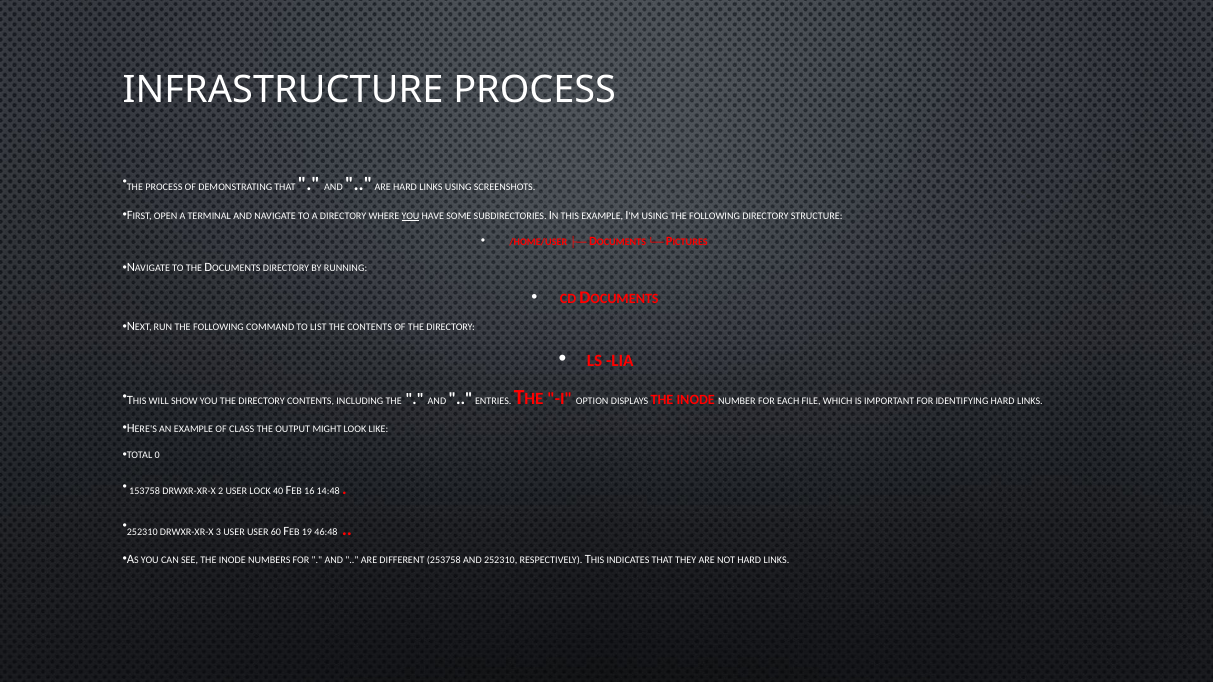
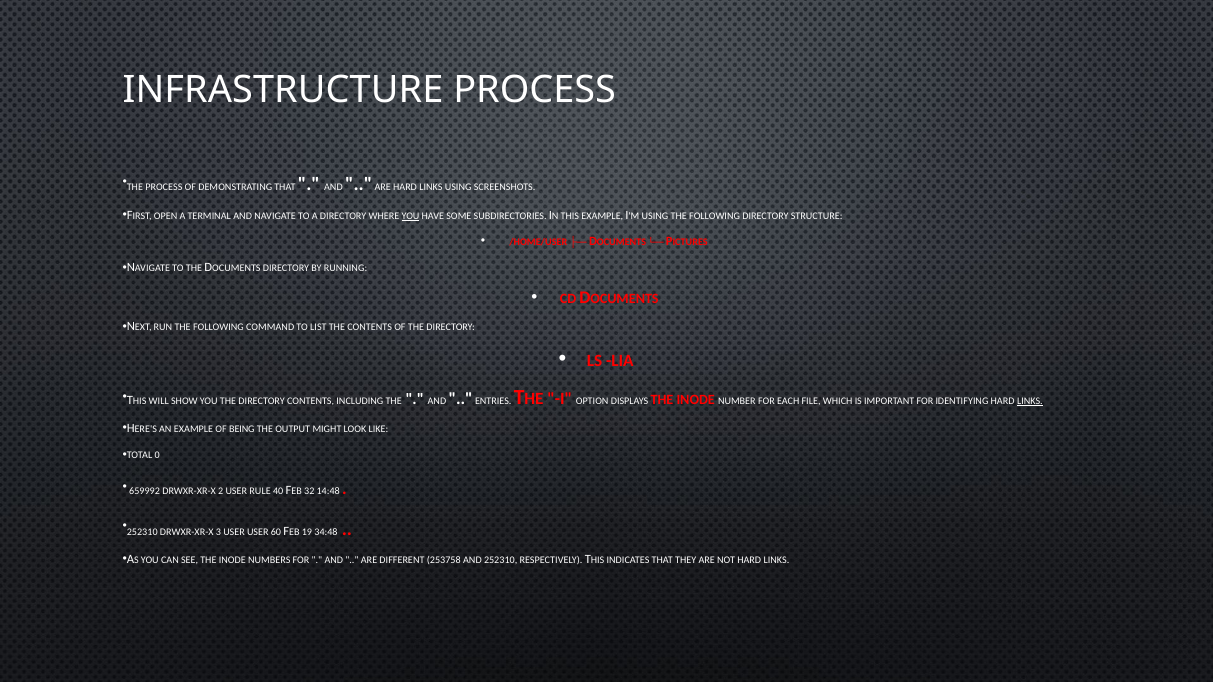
LINKS underline: none -> present (1030, 401)
CLASS: CLASS -> BEING (242, 430)
153758: 153758 -> 659992 (145, 492)
LOCK: LOCK -> RULE (260, 492)
16: 16 -> 32 (309, 492)
46:48: 46:48 -> 34:48 (326, 532)
